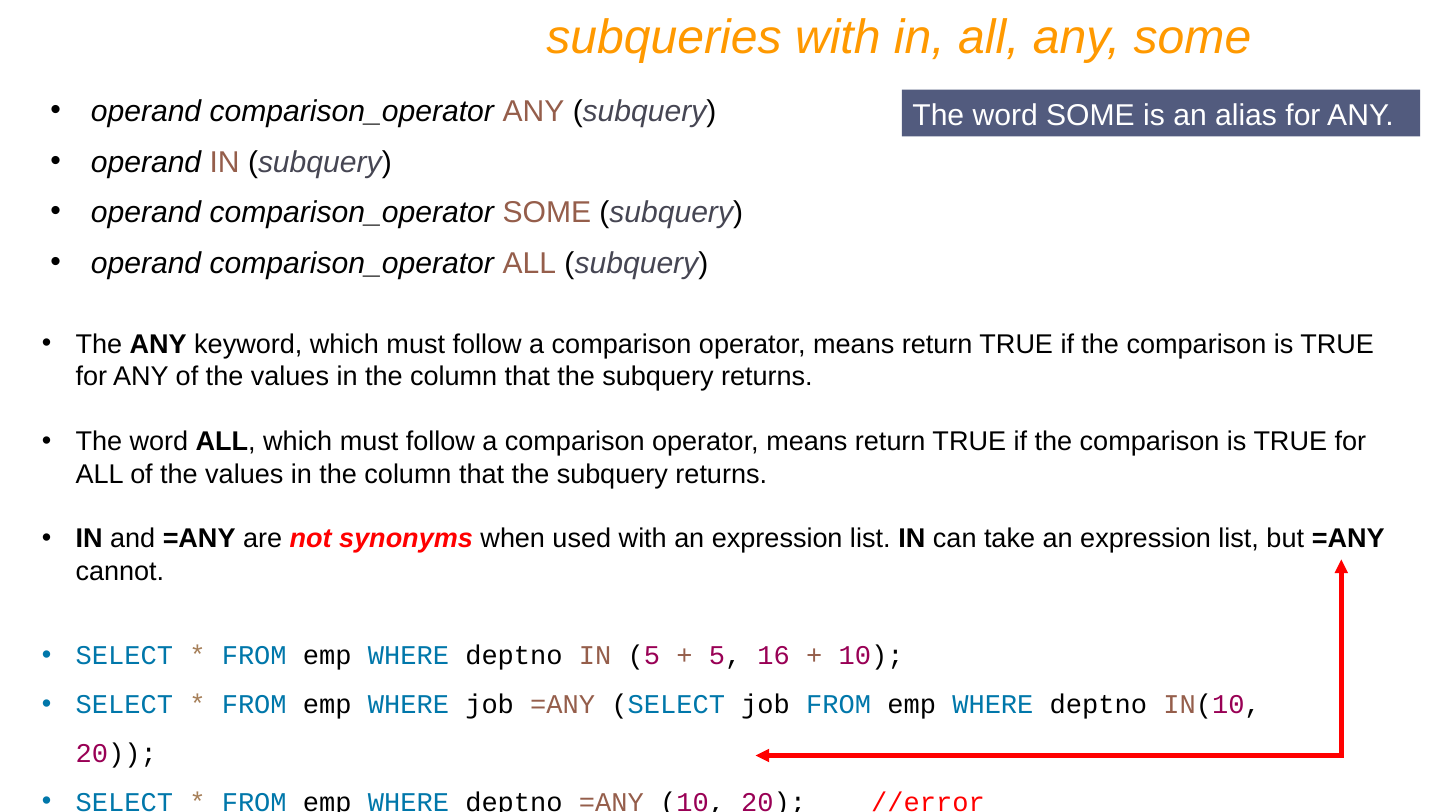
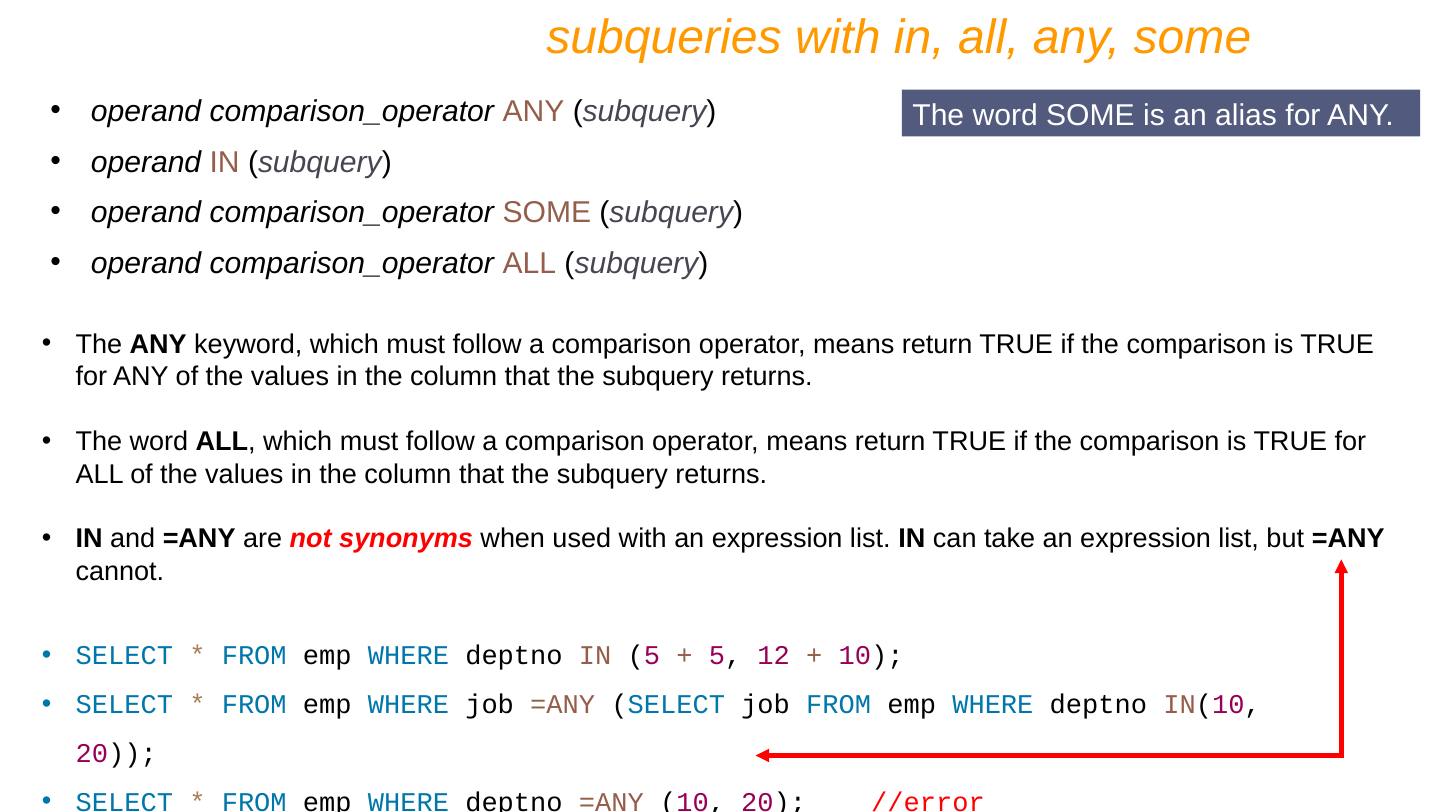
16: 16 -> 12 (774, 656)
